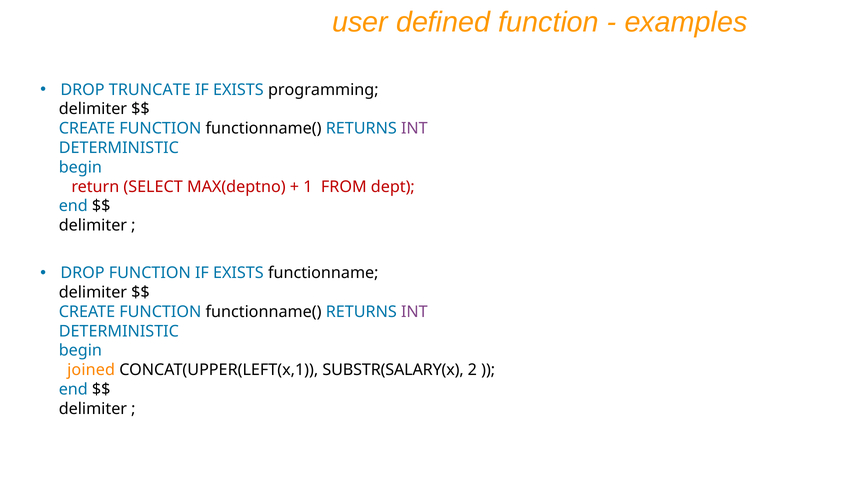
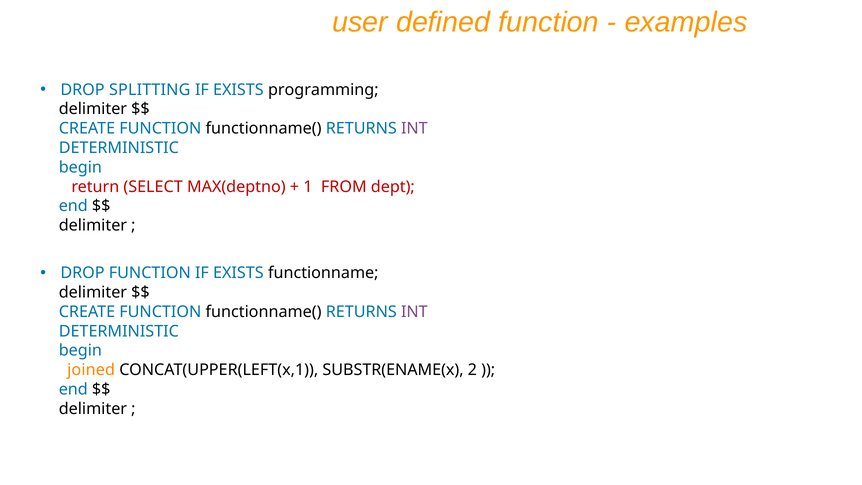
TRUNCATE: TRUNCATE -> SPLITTING (150, 90)
SUBSTR(SALARY(x: SUBSTR(SALARY(x -> SUBSTR(ENAME(x (393, 370)
